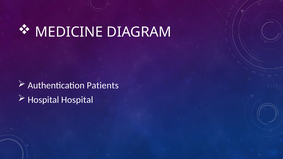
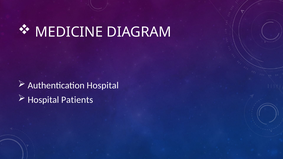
Authentication Patients: Patients -> Hospital (103, 86)
Hospital Hospital: Hospital -> Patients (77, 100)
